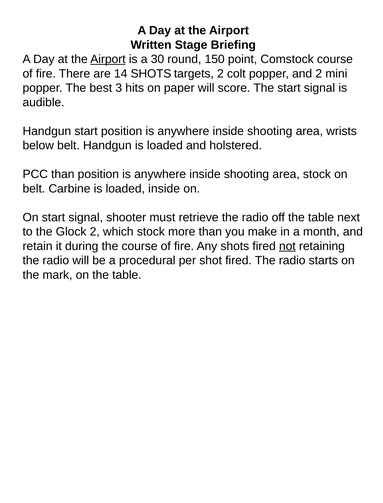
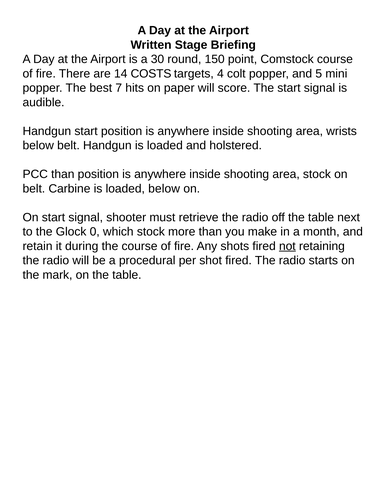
Airport underline: present -> none (108, 59)
14 SHOTS: SHOTS -> COSTS (151, 74)
targets 2: 2 -> 4 (220, 74)
and 2: 2 -> 5 (319, 74)
3: 3 -> 7 (119, 88)
loaded inside: inside -> below (164, 188)
Glock 2: 2 -> 0 (95, 232)
